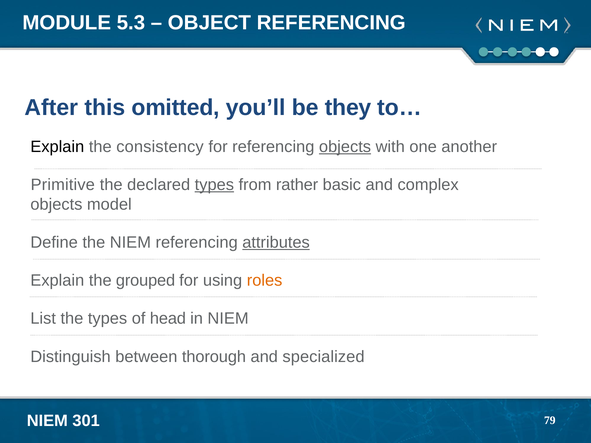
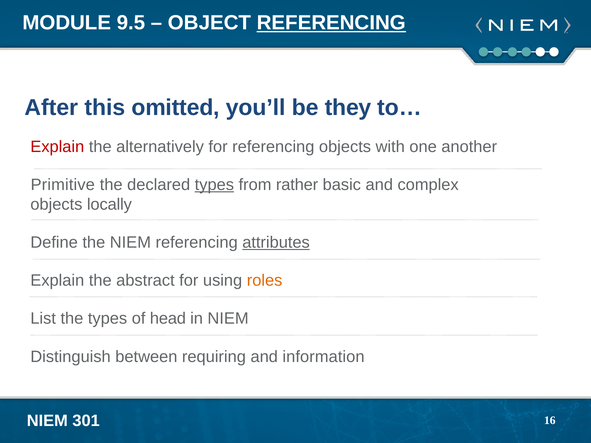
5.3: 5.3 -> 9.5 (131, 23)
REFERENCING underline: none -> present (331, 23)
Explain colour: black -> red (57, 147)
consistency: consistency -> alternatively (160, 147)
objects underline: present -> none (345, 147)
model: model -> locally (109, 205)
grouped: grouped -> abstract (145, 281)
thorough: thorough -> requiring (214, 357)
specialized: specialized -> information (324, 357)
79: 79 -> 16 (550, 421)
